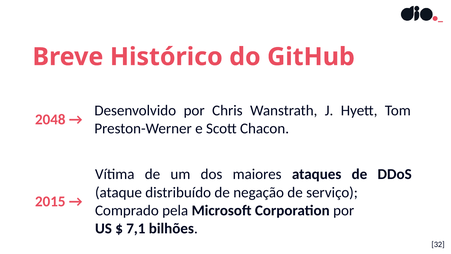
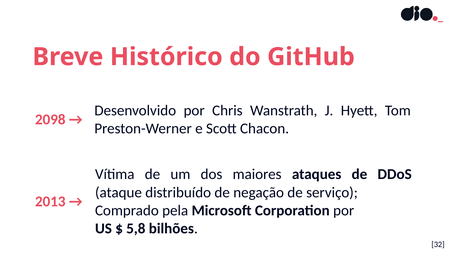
2048: 2048 -> 2098 (50, 119)
2015: 2015 -> 2013 (50, 201)
7,1: 7,1 -> 5,8 (136, 228)
